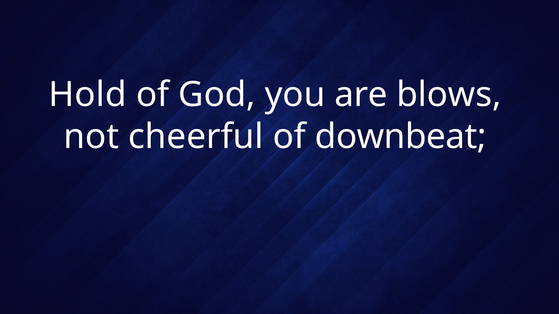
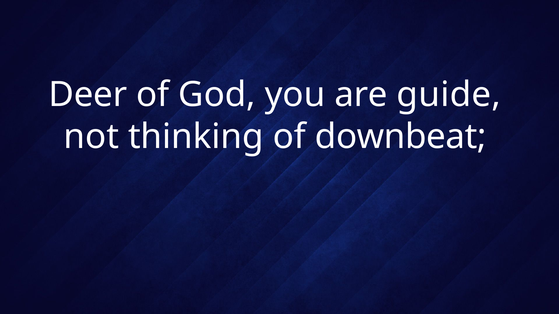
Hold: Hold -> Deer (88, 95)
blows: blows -> guide (449, 95)
cheerful: cheerful -> thinking (196, 137)
